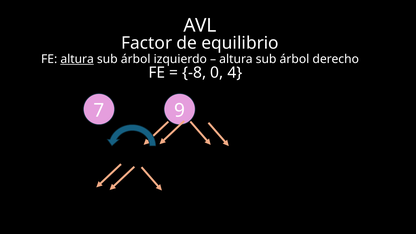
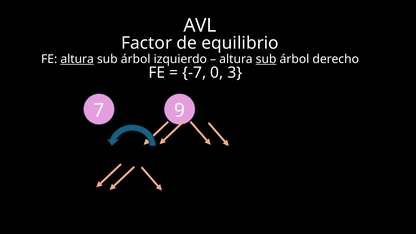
sub underline: none -> present (266, 59)
-8: -8 -> -7 (194, 73)
4: 4 -> 3 (235, 73)
